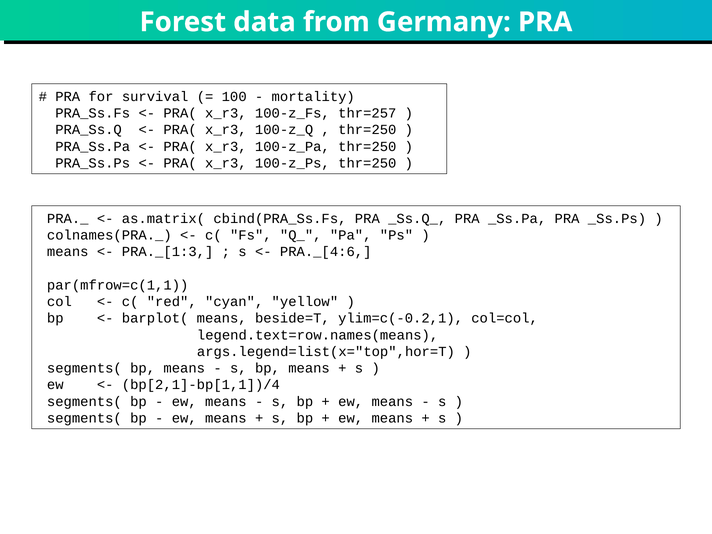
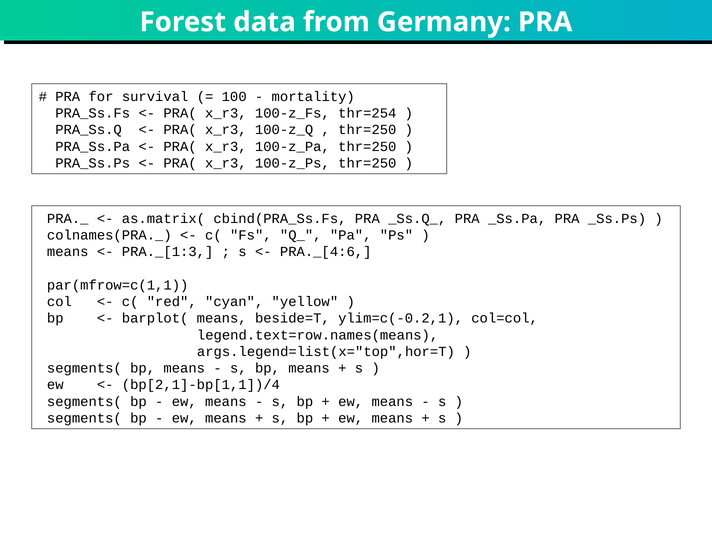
thr=257: thr=257 -> thr=254 (367, 113)
